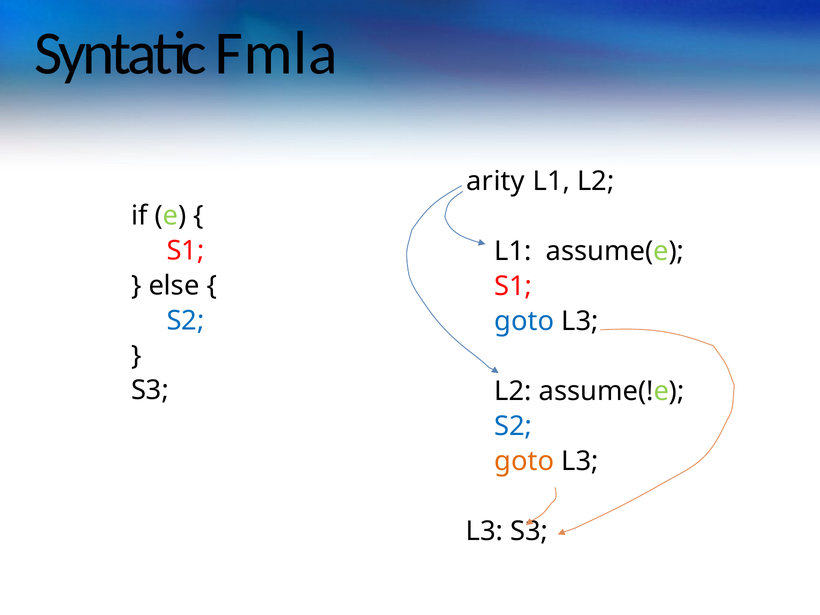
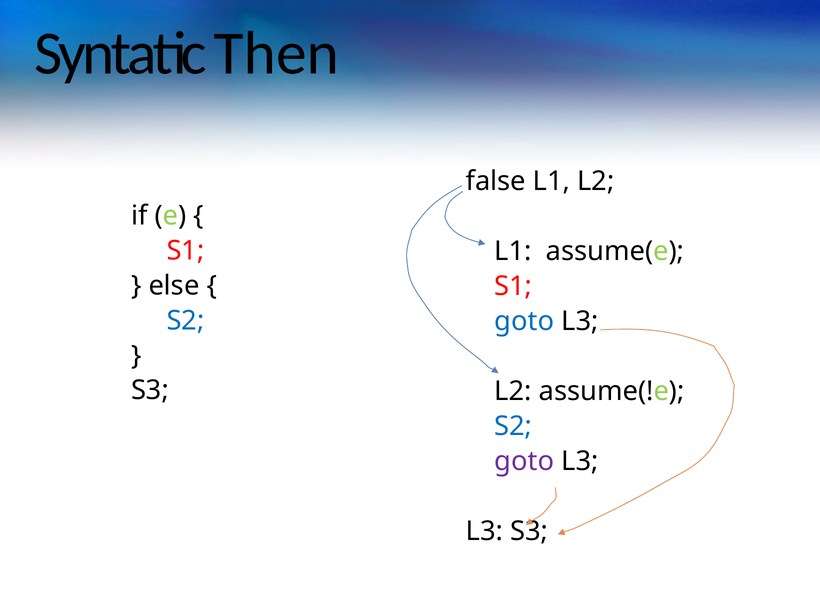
Fmla: Fmla -> Then (276, 53)
arity: arity -> false (496, 181)
goto colour: orange -> purple (524, 461)
